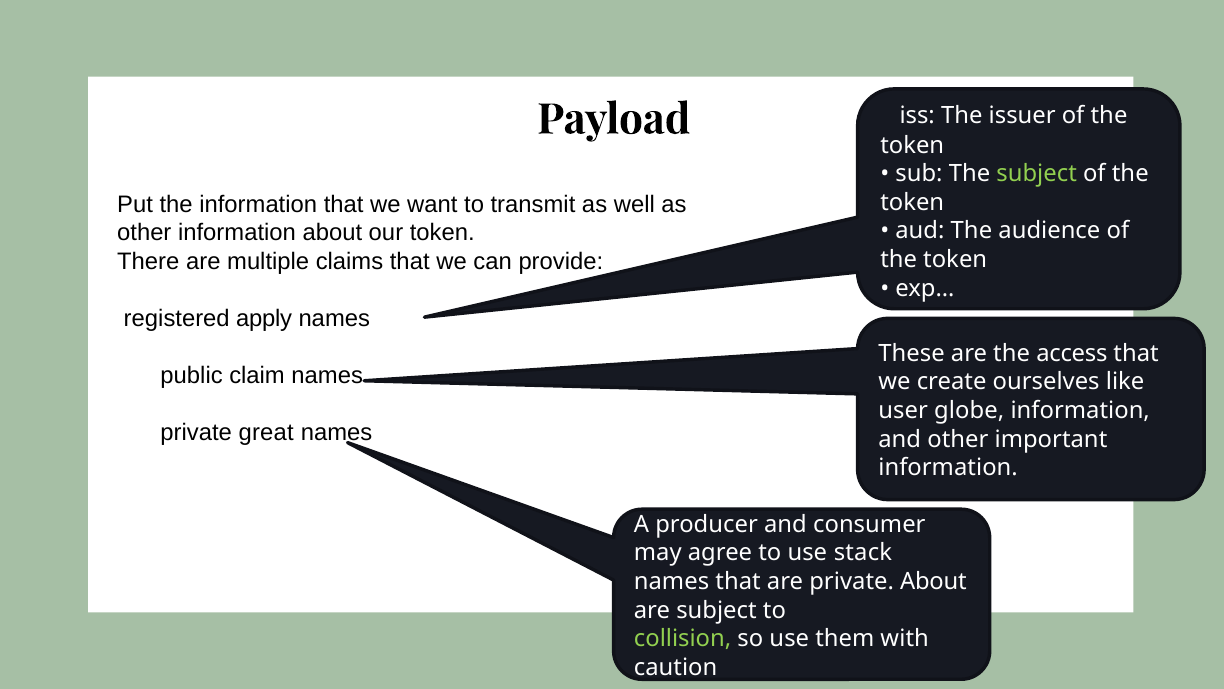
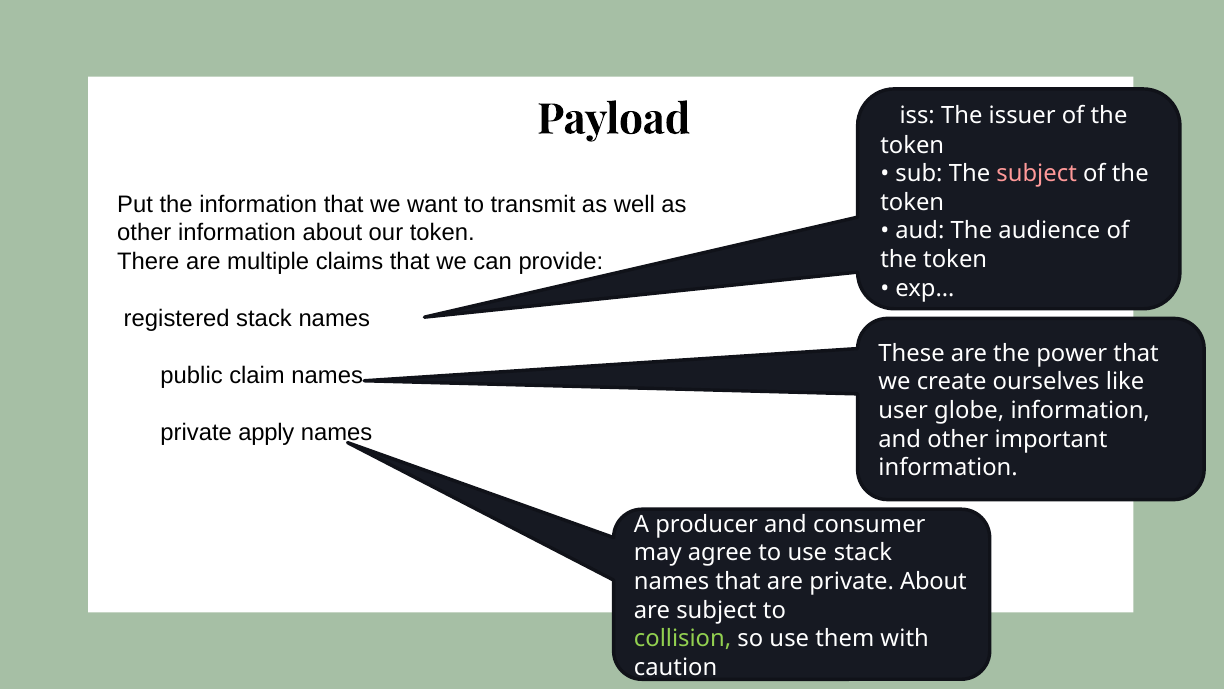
subject colour: light green -> pink (1037, 174)
registered apply: apply -> stack (264, 318)
access: access -> power (1072, 353)
great: great -> apply (266, 433)
